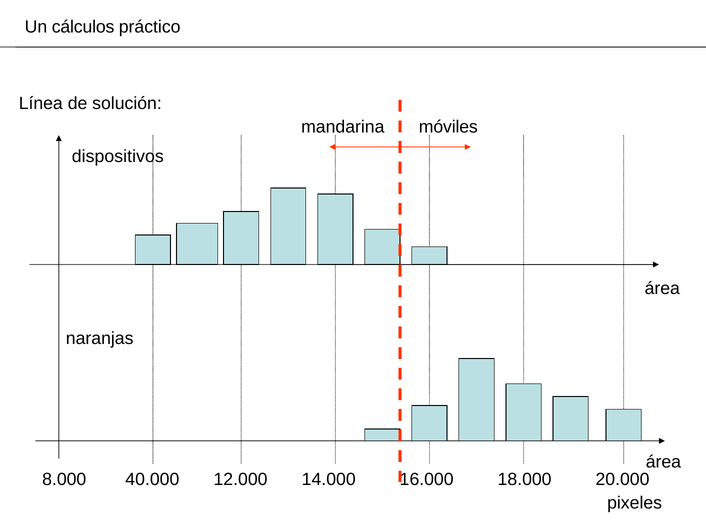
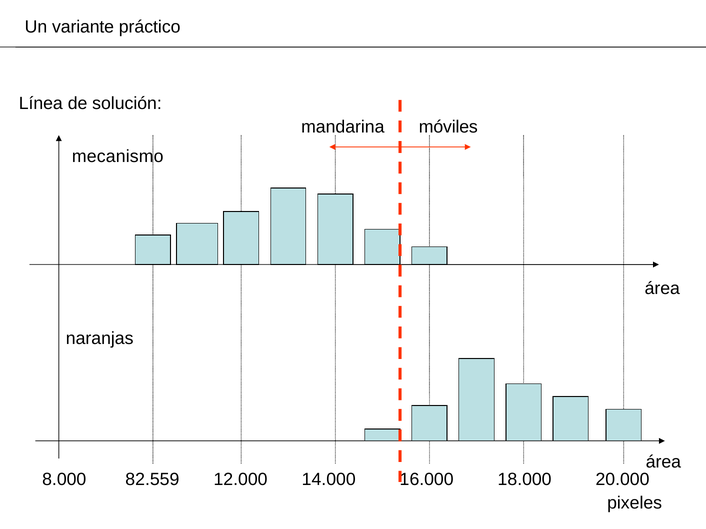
cálculos: cálculos -> variante (83, 27)
dispositivos: dispositivos -> mecanismo (118, 156)
40.000: 40.000 -> 82.559 (152, 480)
